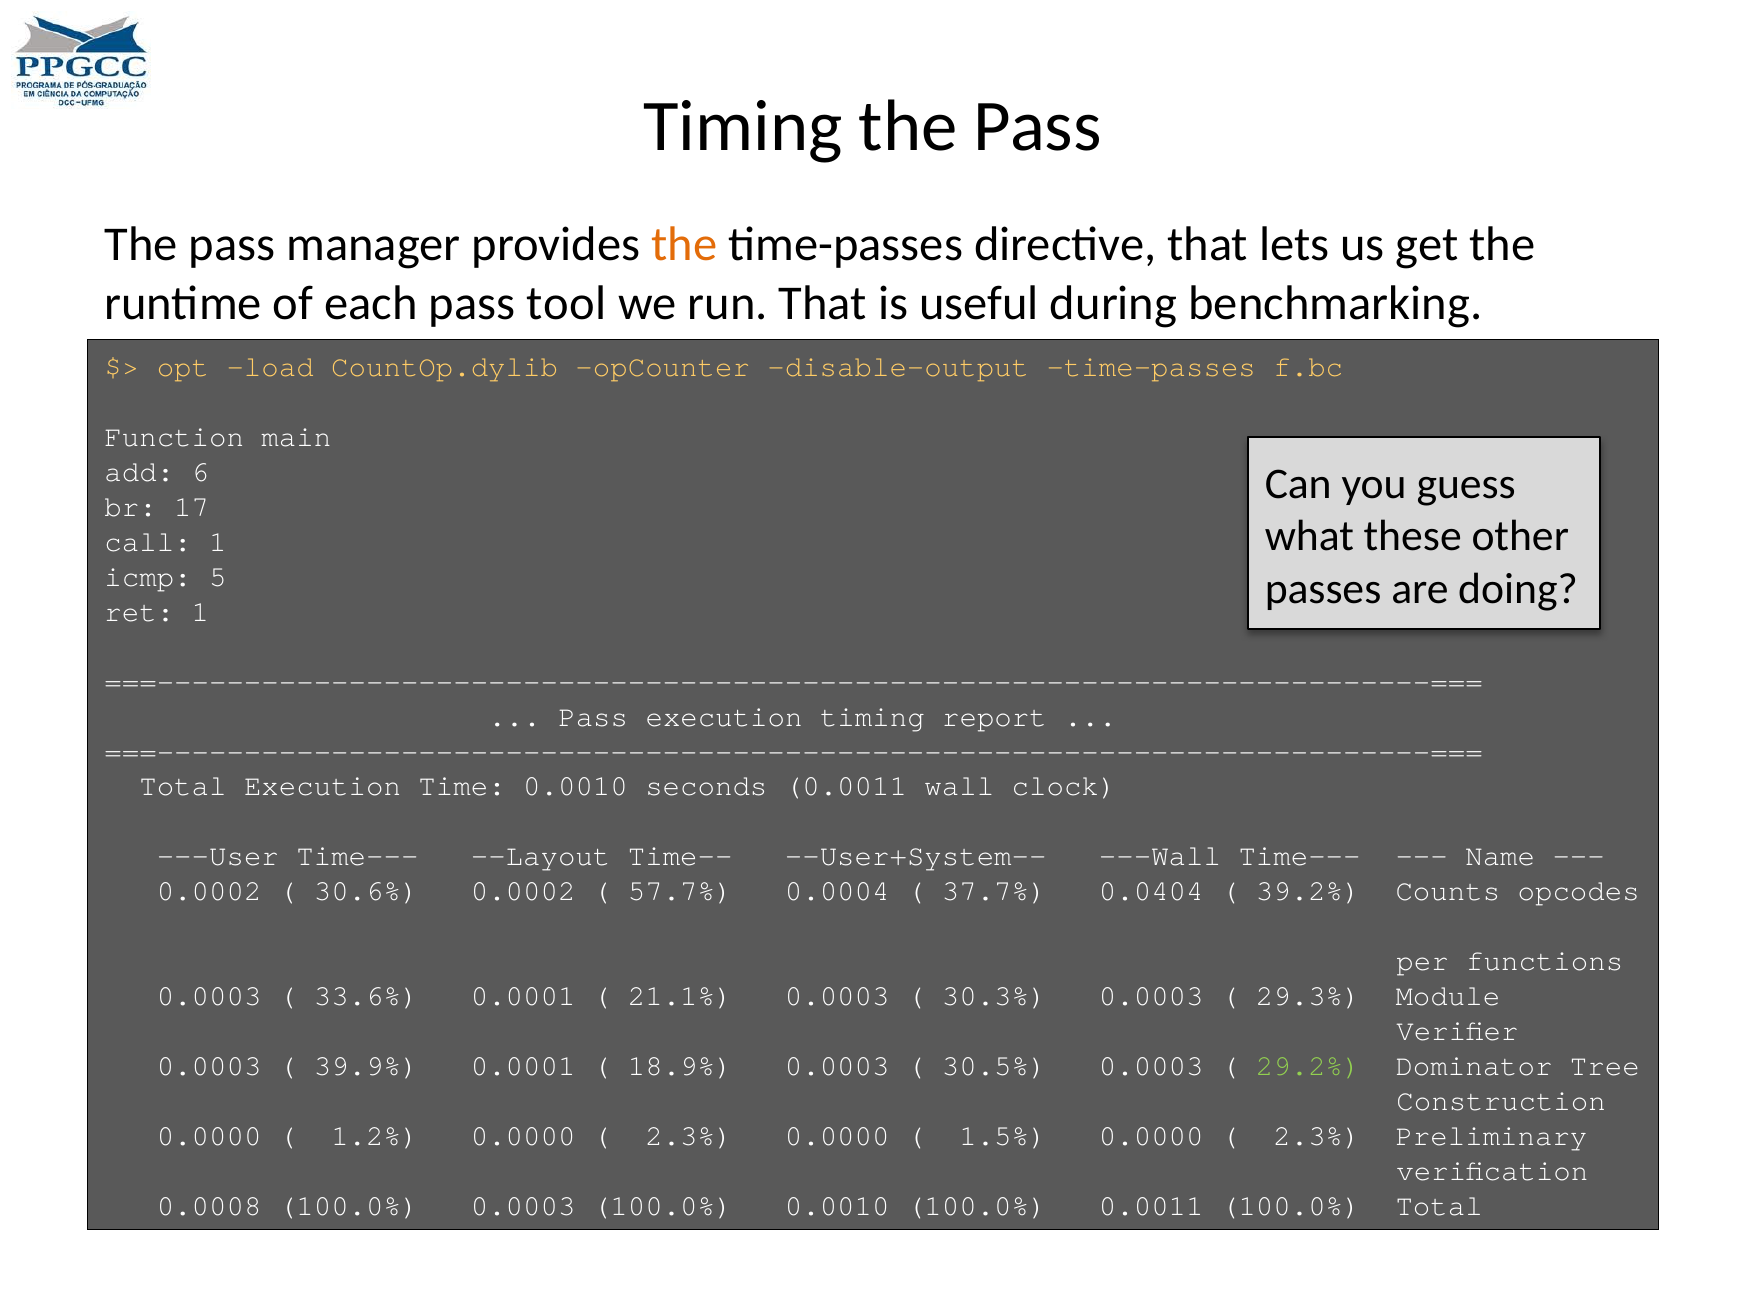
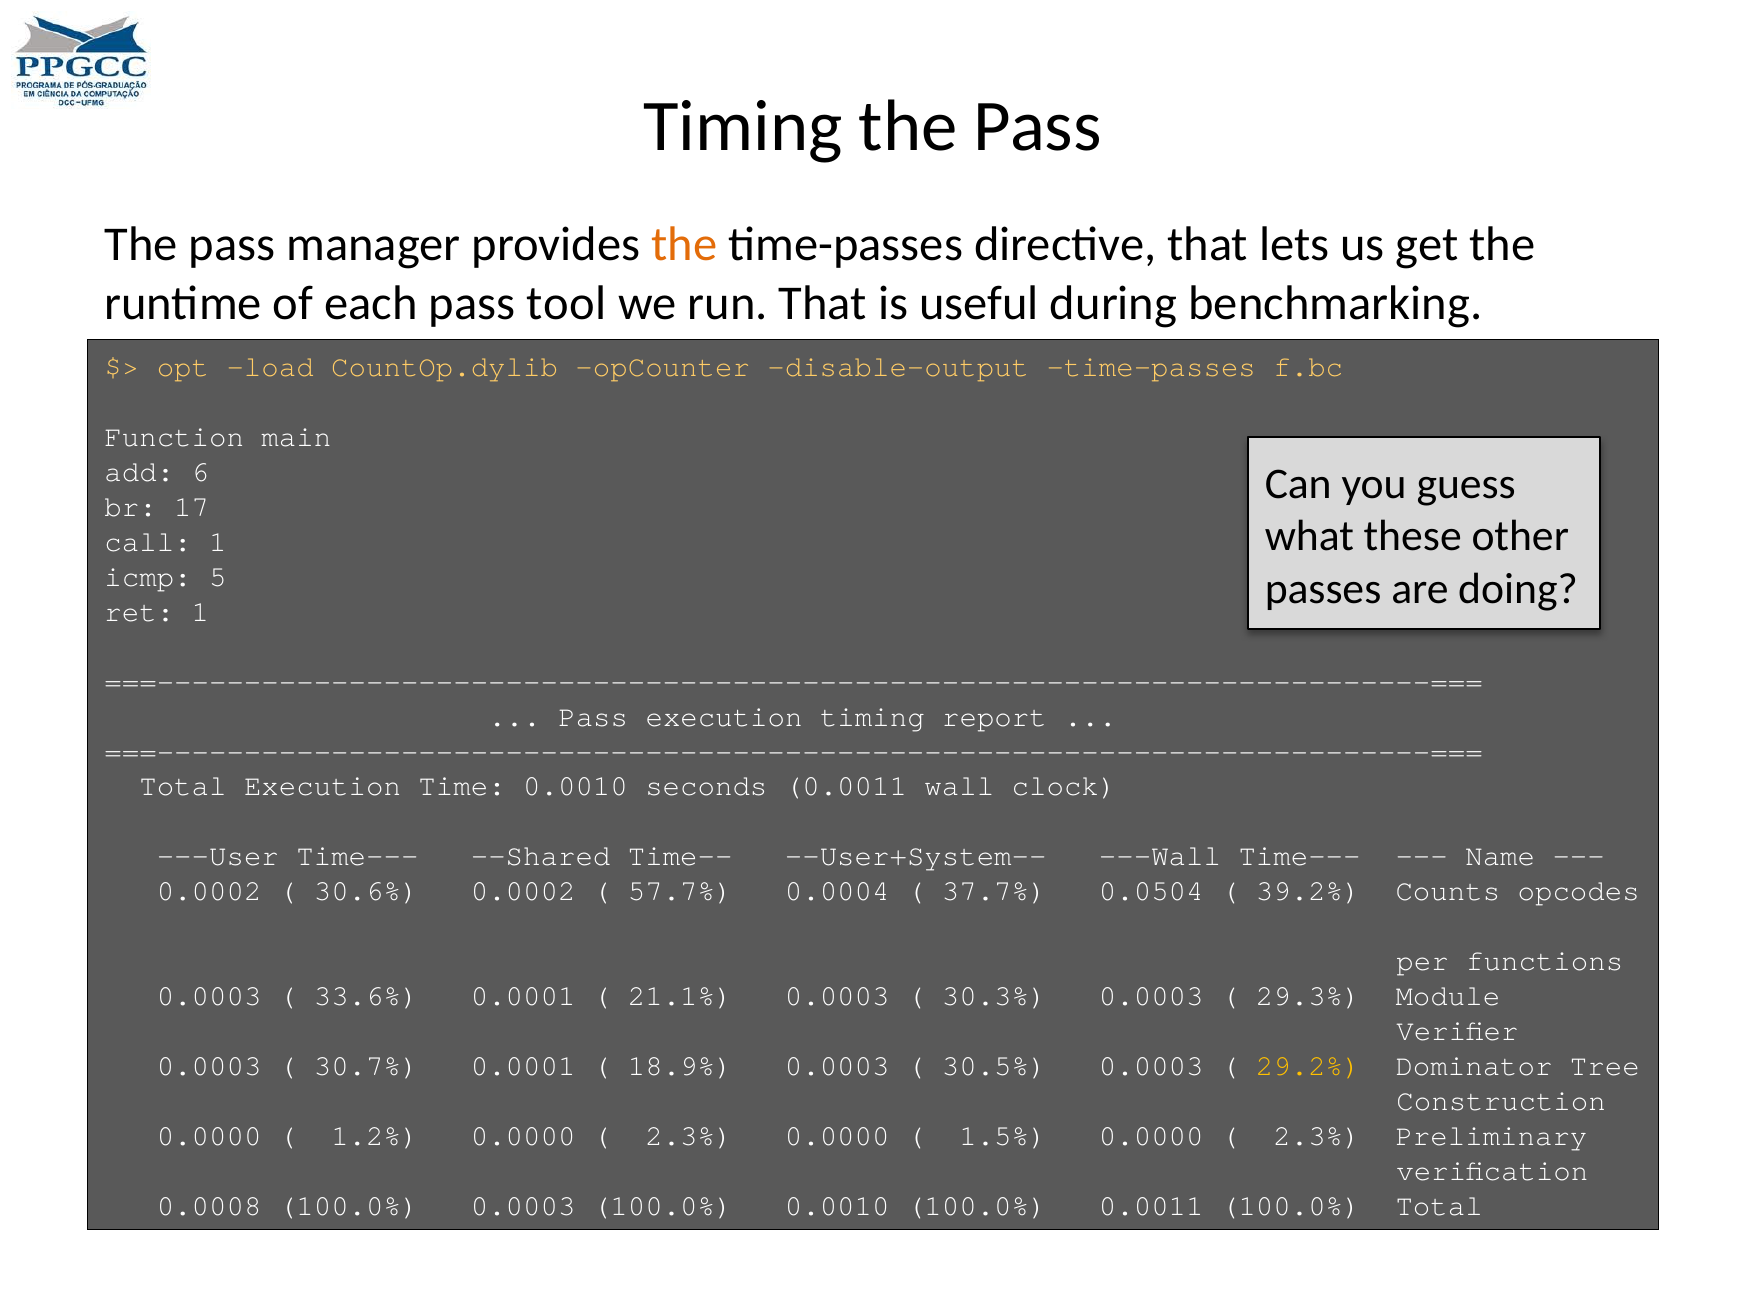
--Layout: --Layout -> --Shared (541, 856)
0.0404: 0.0404 -> 0.0504 (1151, 891)
39.9%: 39.9% -> 30.7% (366, 1065)
29.2% colour: light green -> yellow (1308, 1065)
